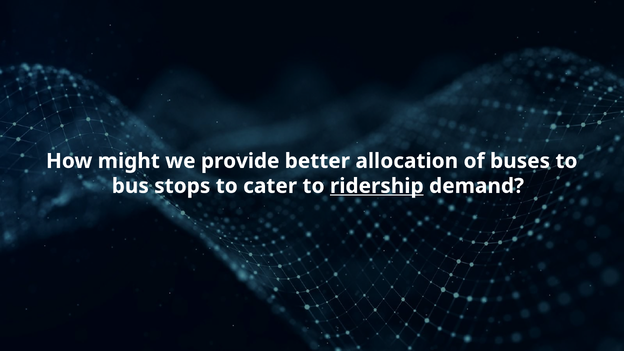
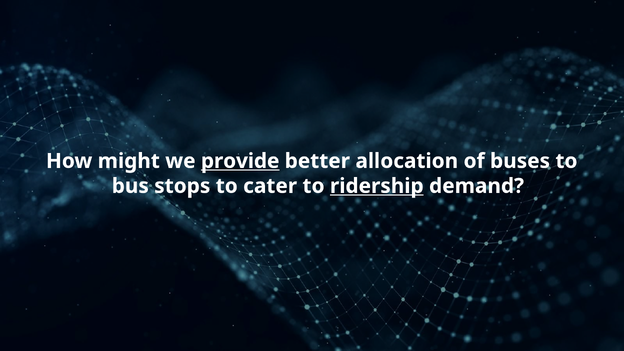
provide underline: none -> present (240, 161)
